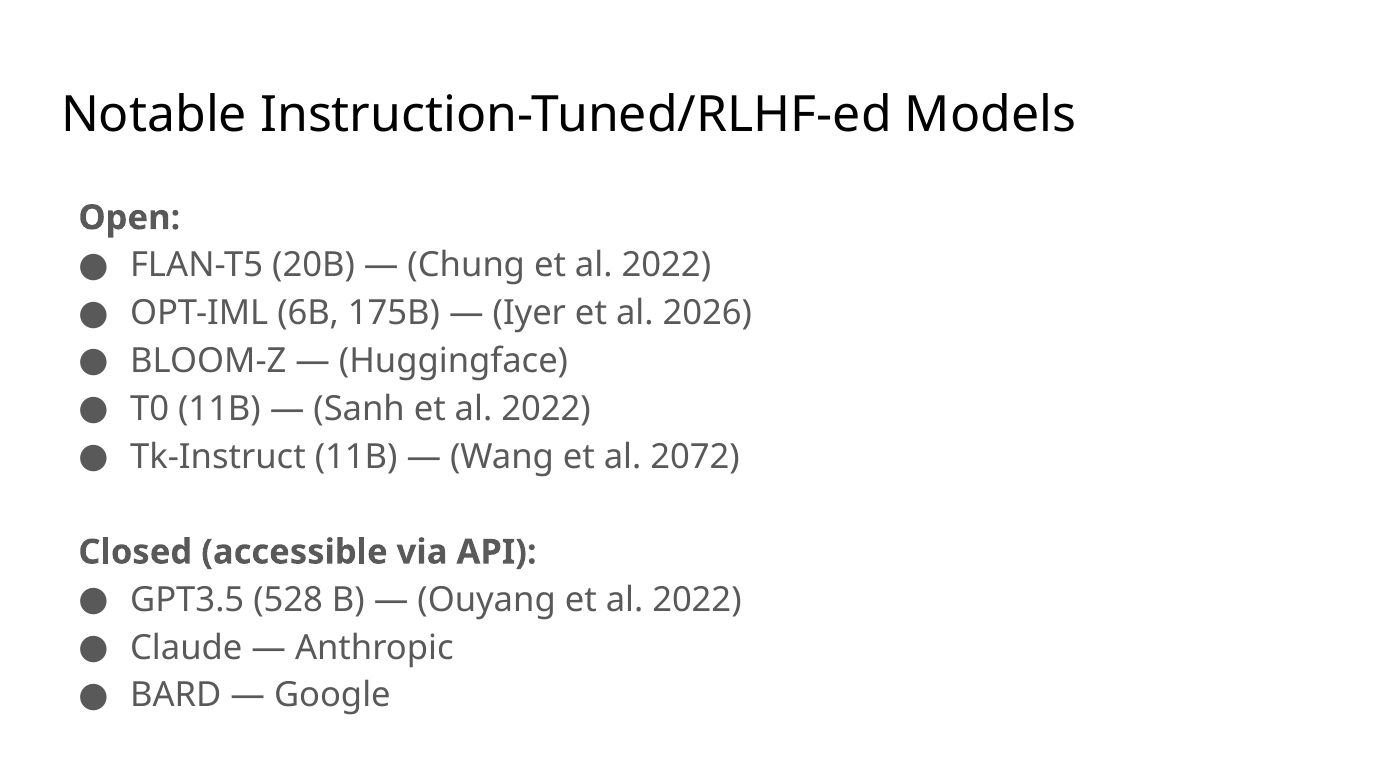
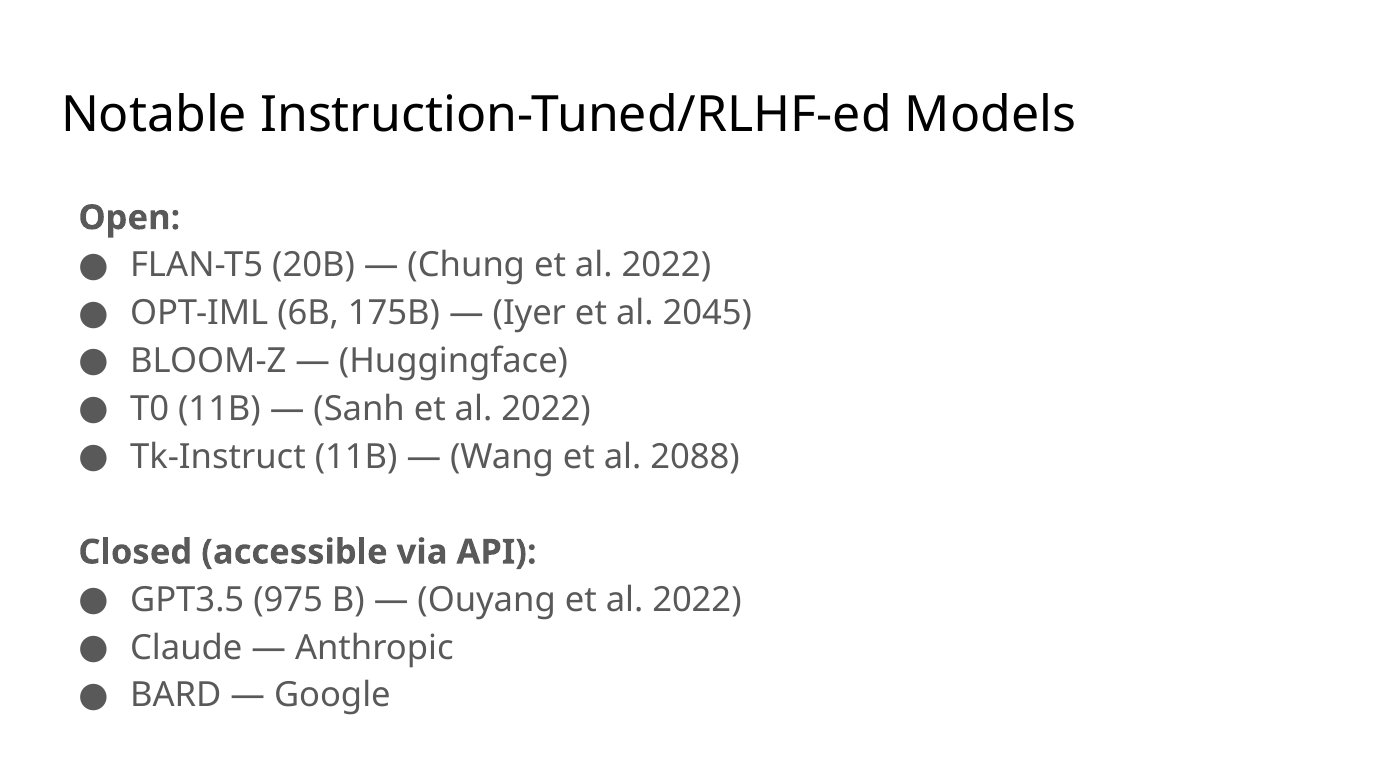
2026: 2026 -> 2045 (707, 313)
2072: 2072 -> 2088 (695, 456)
528: 528 -> 975 (288, 600)
